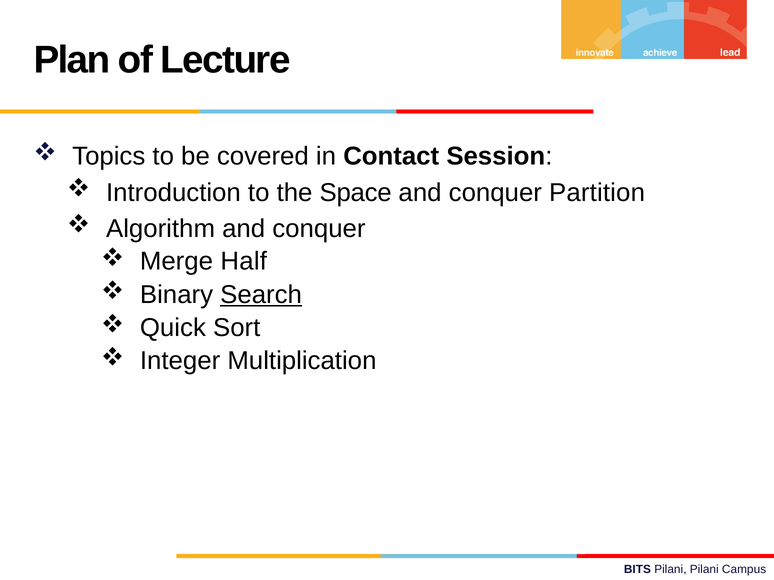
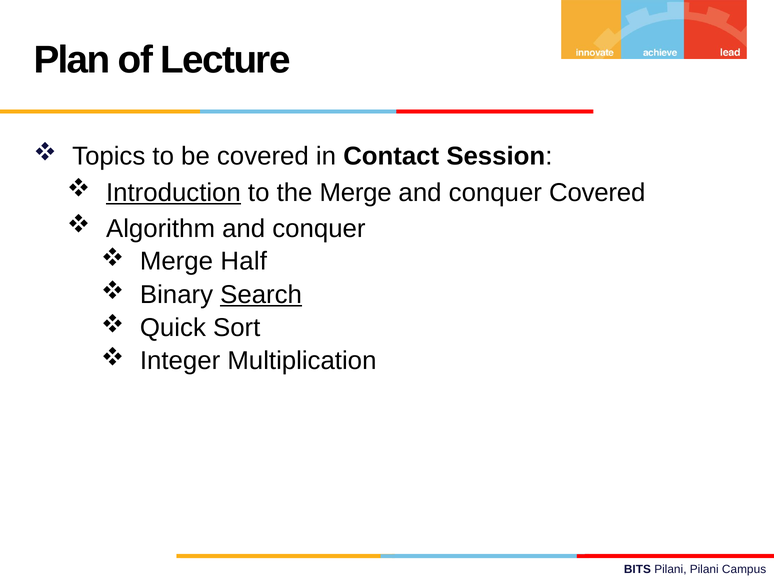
Introduction underline: none -> present (173, 193)
the Space: Space -> Merge (356, 193)
conquer Partition: Partition -> Covered (597, 193)
